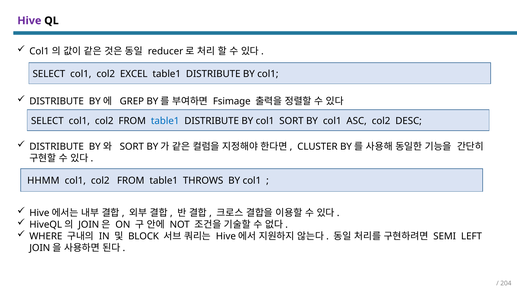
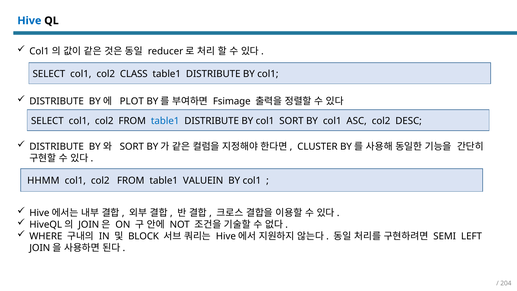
Hive colour: purple -> blue (29, 21)
EXCEL: EXCEL -> CLASS (134, 74)
GREP: GREP -> PLOT (132, 101)
THROWS: THROWS -> VALUEIN (203, 181)
